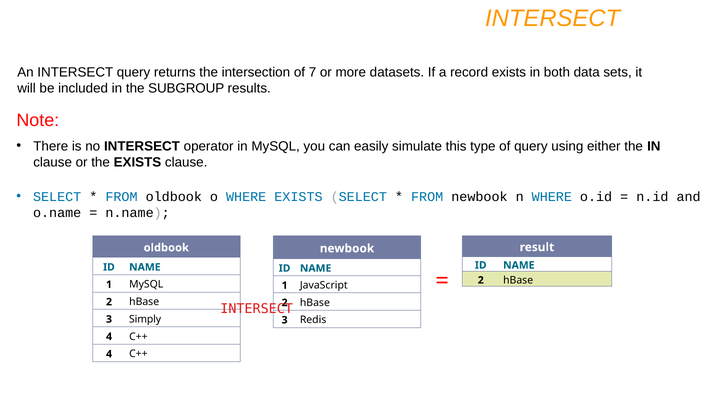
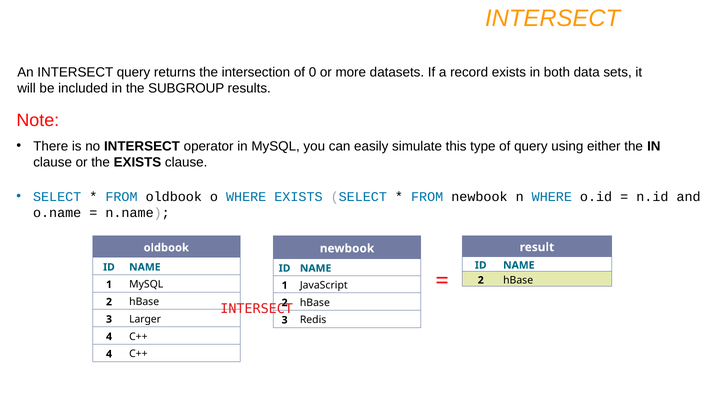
7: 7 -> 0 (312, 72)
Simply: Simply -> Larger (145, 319)
